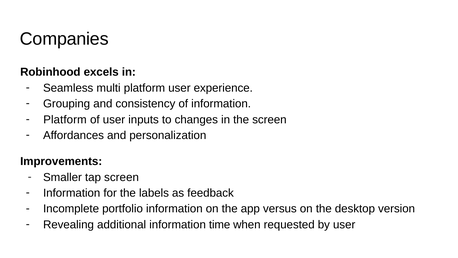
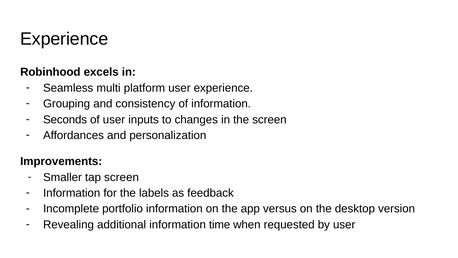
Companies: Companies -> Experience (64, 39)
Platform: Platform -> Seconds (65, 119)
